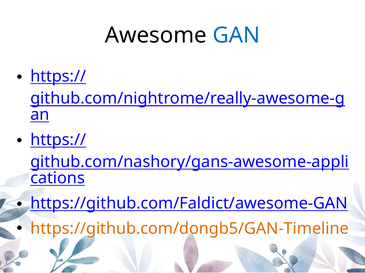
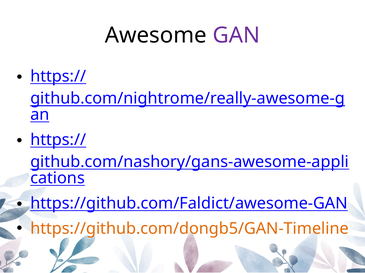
GAN colour: blue -> purple (236, 35)
